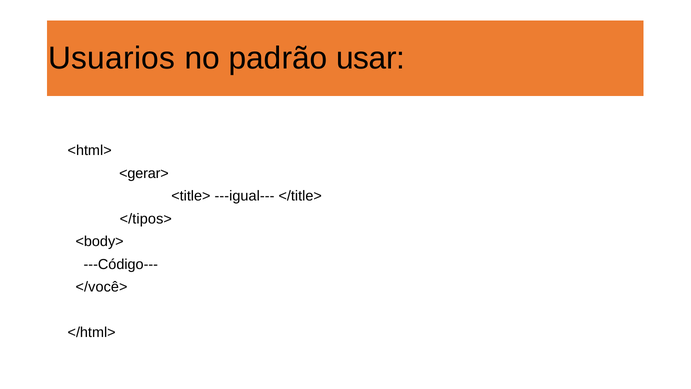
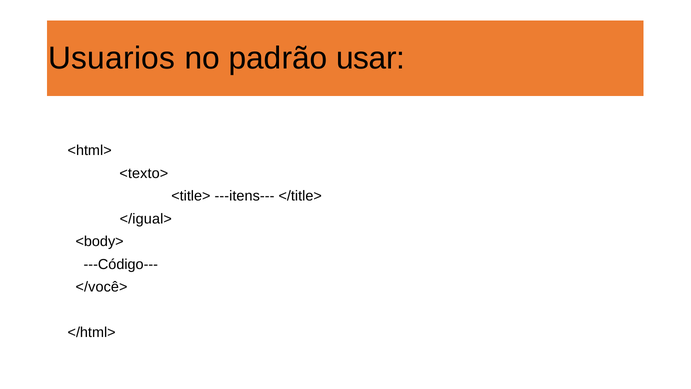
<gerar>: <gerar> -> <texto> (144, 173)
---igual---: ---igual--- -> ---itens--- (244, 196)
</tipos>: </tipos> -> </igual> (146, 219)
